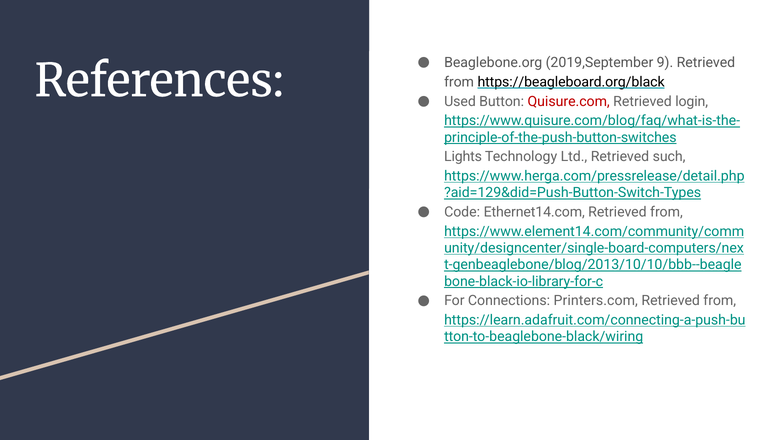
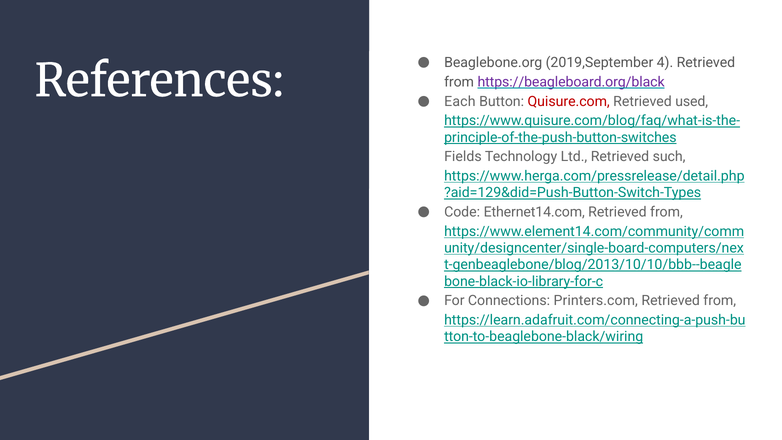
9: 9 -> 4 (665, 63)
https://beagleboard.org/black colour: black -> purple (571, 82)
Used: Used -> Each (460, 101)
login: login -> used (692, 101)
Lights: Lights -> Fields (463, 157)
